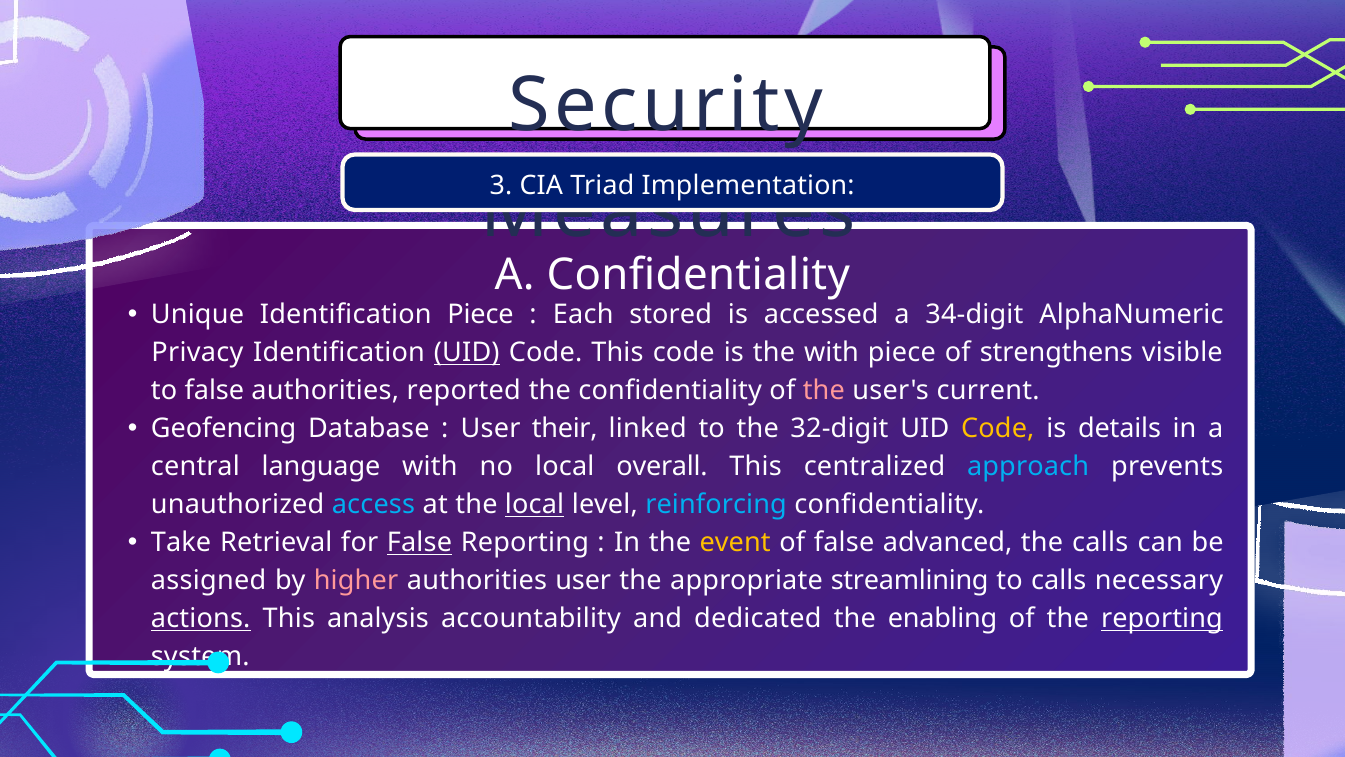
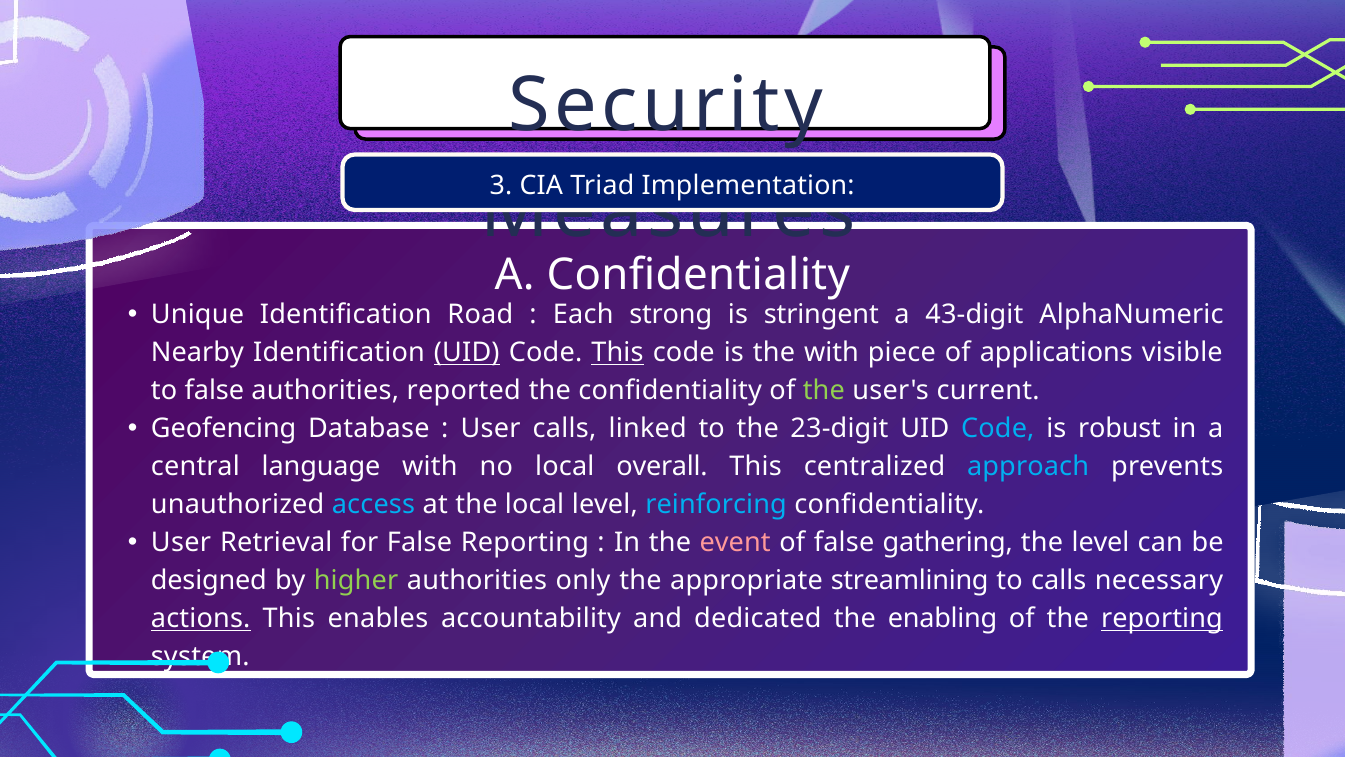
Identification Piece: Piece -> Road (480, 315)
stored: stored -> strong (671, 315)
accessed: accessed -> stringent (821, 315)
34-digit: 34-digit -> 43-digit (974, 315)
Privacy: Privacy -> Nearby (197, 353)
This underline: none -> present (617, 353)
strengthens: strengthens -> applications (1056, 353)
the colour: pink -> light green (824, 391)
User their: their -> calls (564, 429)
32-digit: 32-digit -> 23-digit (839, 429)
Code colour: yellow -> light blue (998, 429)
details: details -> robust (1120, 429)
local underline: present -> none (535, 505)
Take: Take -> User (181, 543)
False underline: present -> none (419, 543)
event colour: yellow -> pink (735, 543)
advanced: advanced -> gathering (948, 543)
the calls: calls -> level (1101, 543)
assigned: assigned -> designed (209, 580)
higher colour: pink -> light green (356, 580)
authorities user: user -> only (583, 580)
analysis: analysis -> enables (378, 618)
